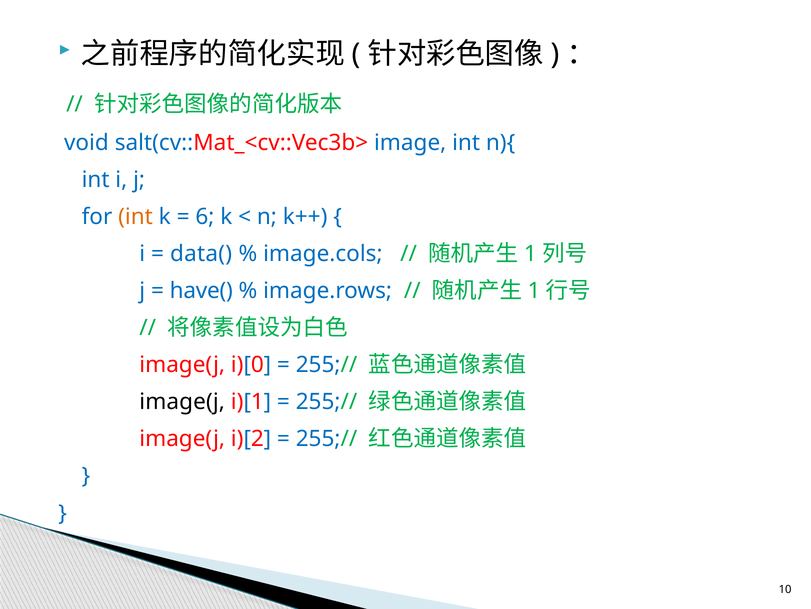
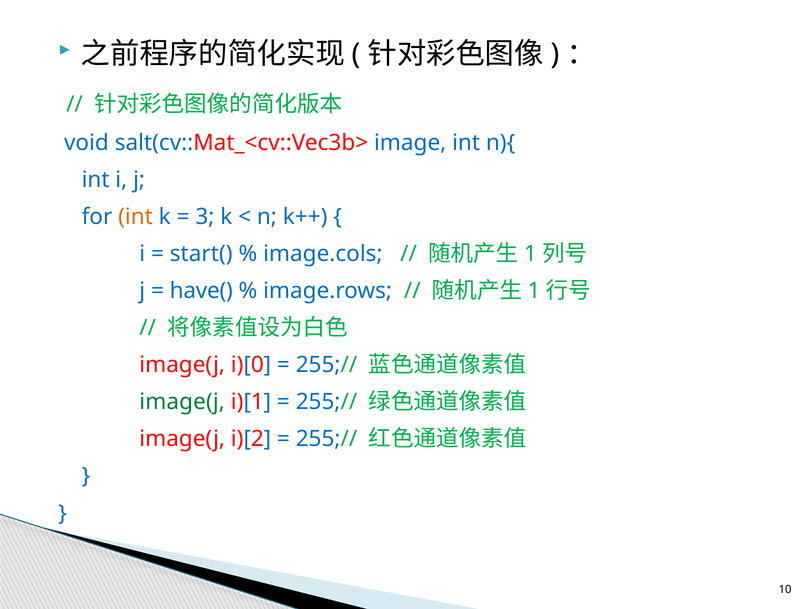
6: 6 -> 3 (205, 217)
data(: data( -> start( (201, 254)
image(j colour: black -> green (182, 402)
